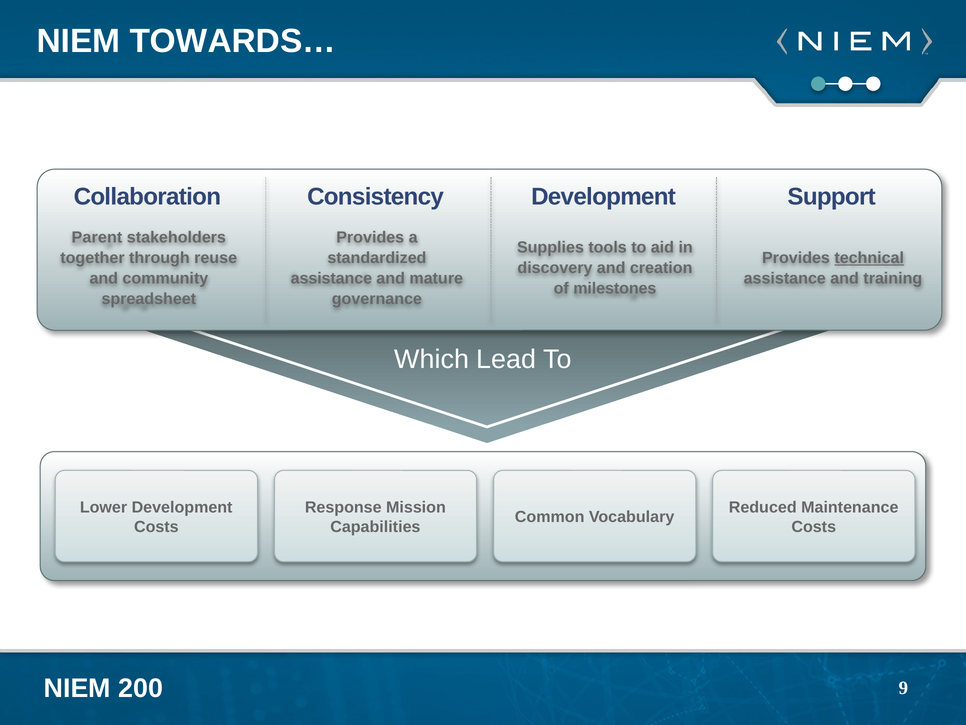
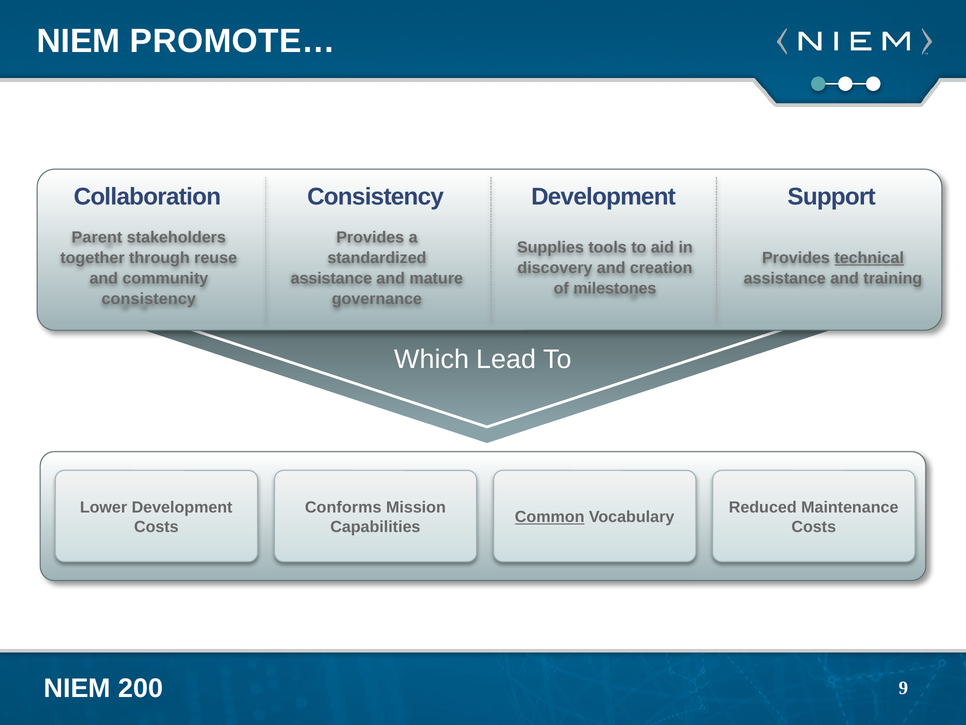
TOWARDS…: TOWARDS… -> PROMOTE… (233, 41)
spreadsheet: spreadsheet -> consistency (149, 299)
Response: Response -> Conforms (343, 507)
Common underline: none -> present (550, 517)
